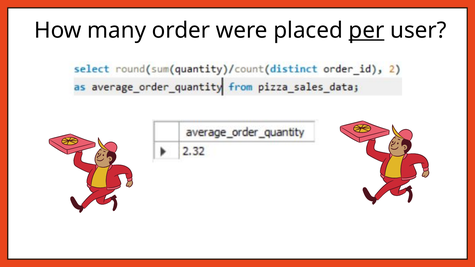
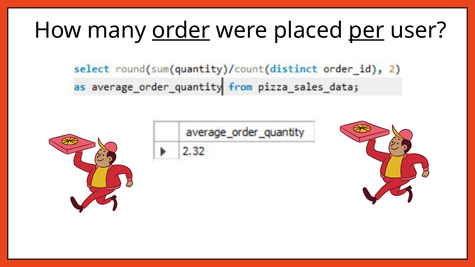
order underline: none -> present (181, 30)
